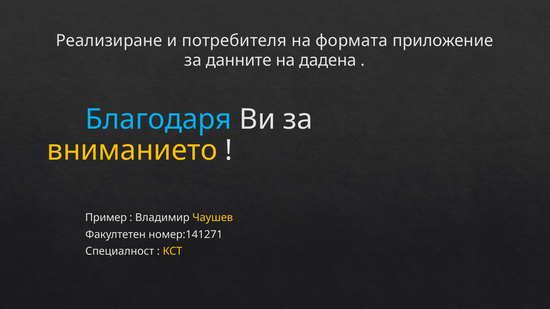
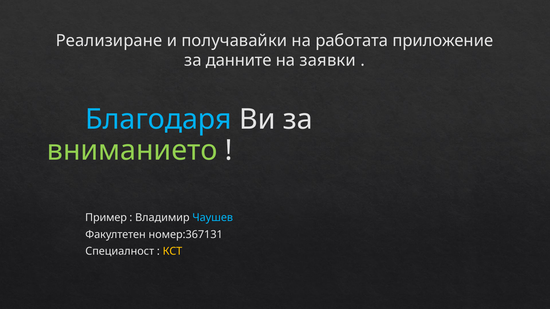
потребителя: потребителя -> получавайки (234, 41)
формата: формата -> работата (352, 41)
дадена: дадена -> заявки (328, 61)
вниманието colour: yellow -> light green (132, 151)
Чаушев colour: yellow -> light blue (213, 218)
номер:141271: номер:141271 -> номер:367131 (186, 235)
